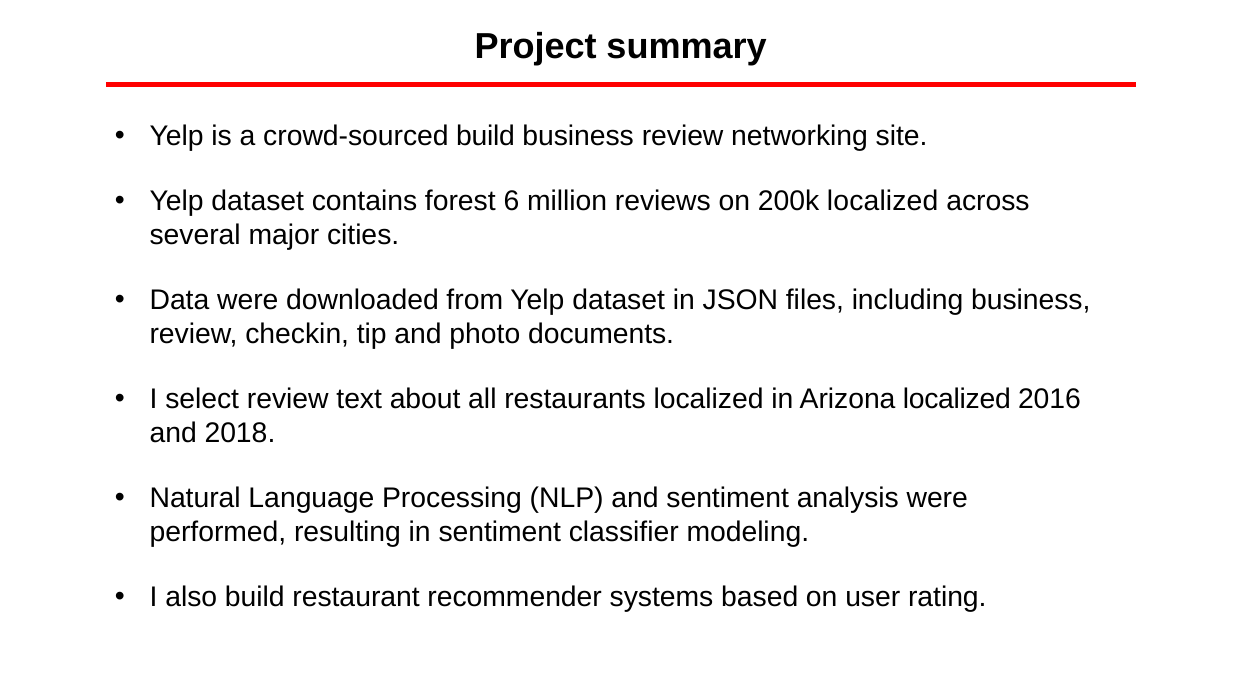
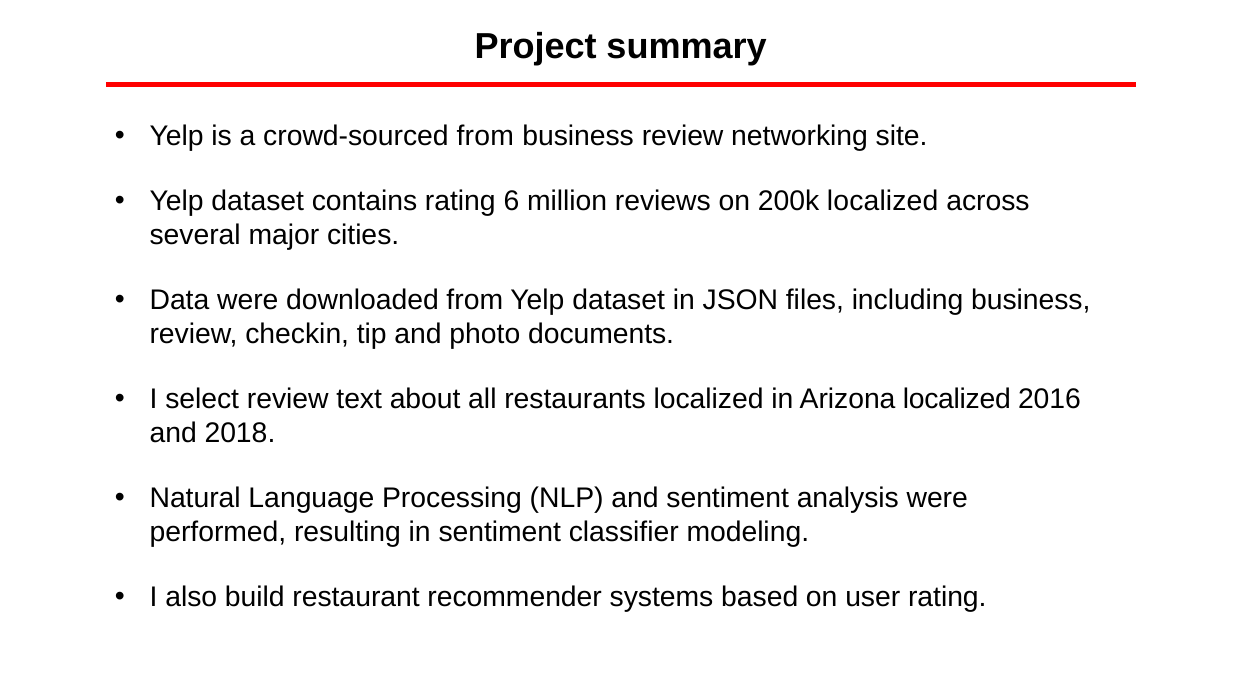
crowd-sourced build: build -> from (485, 137)
contains forest: forest -> rating (460, 202)
